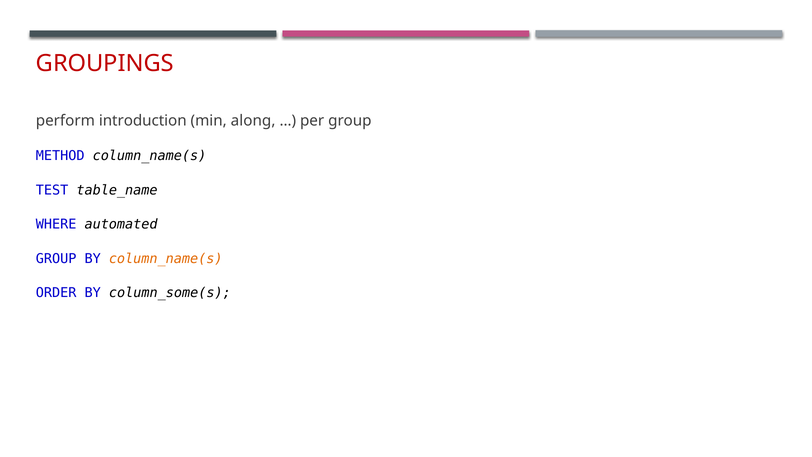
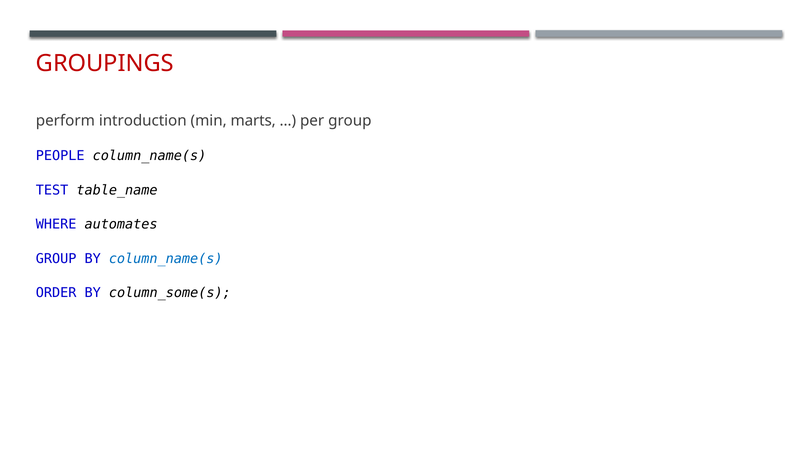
along: along -> marts (253, 121)
METHOD: METHOD -> PEOPLE (60, 156)
automated: automated -> automates (121, 224)
column_name(s colour: orange -> blue (166, 259)
